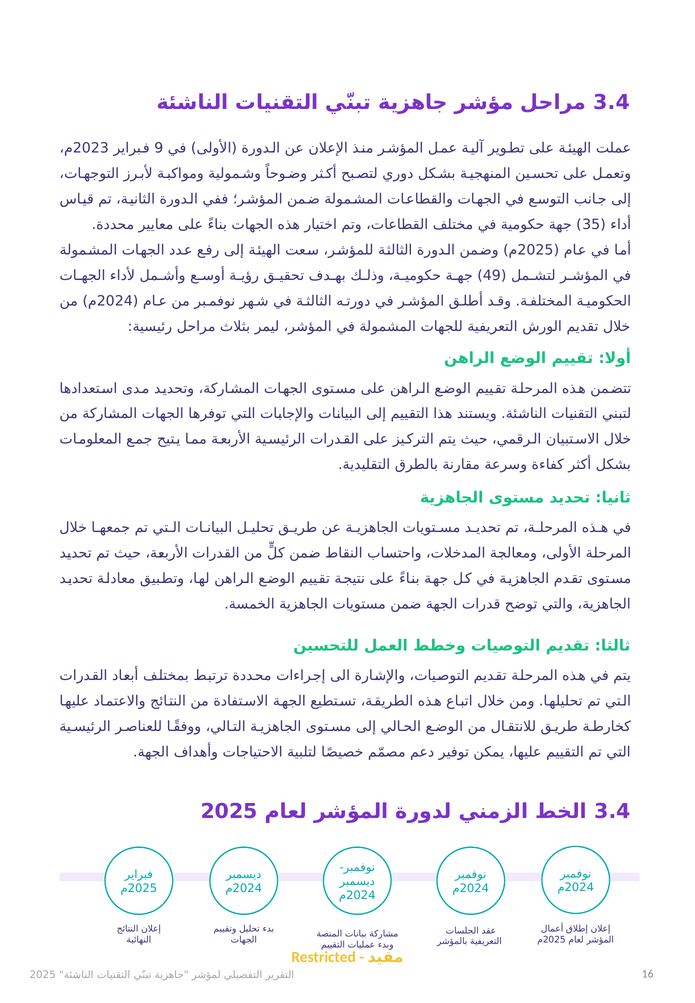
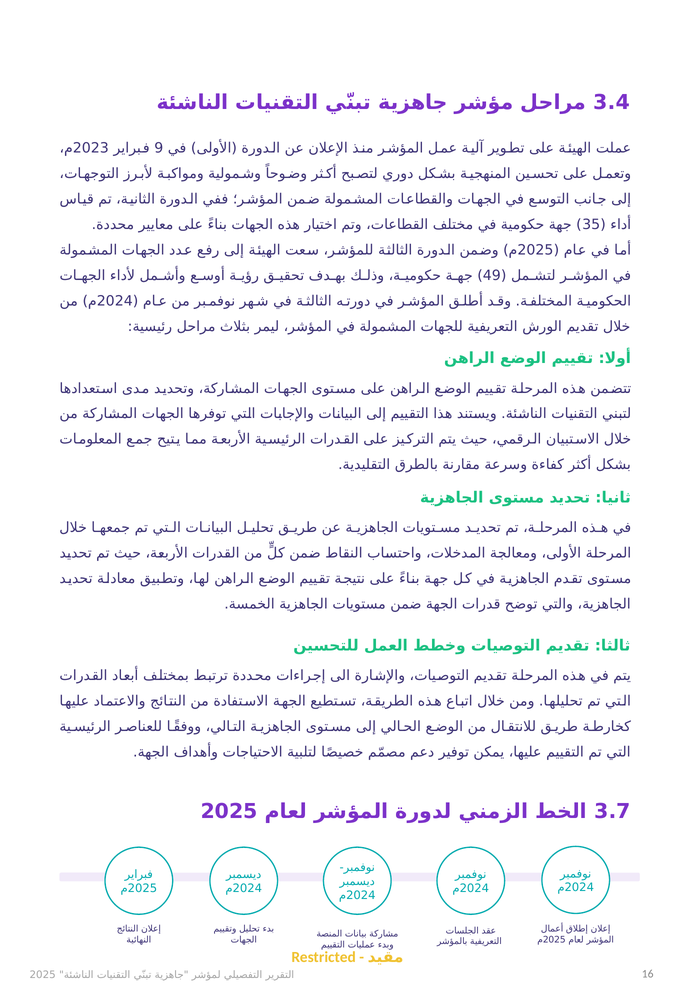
3.4: 3.4 -> 3.7 (613, 812)
